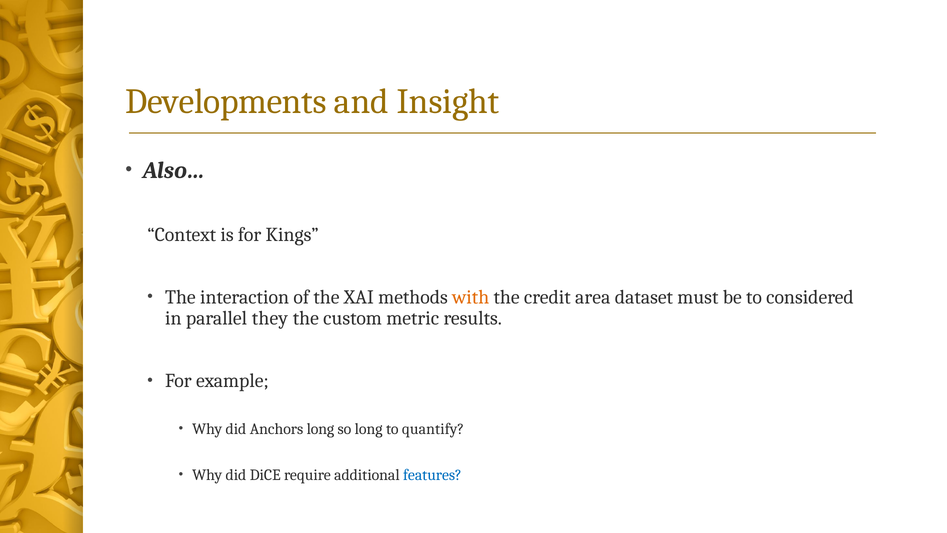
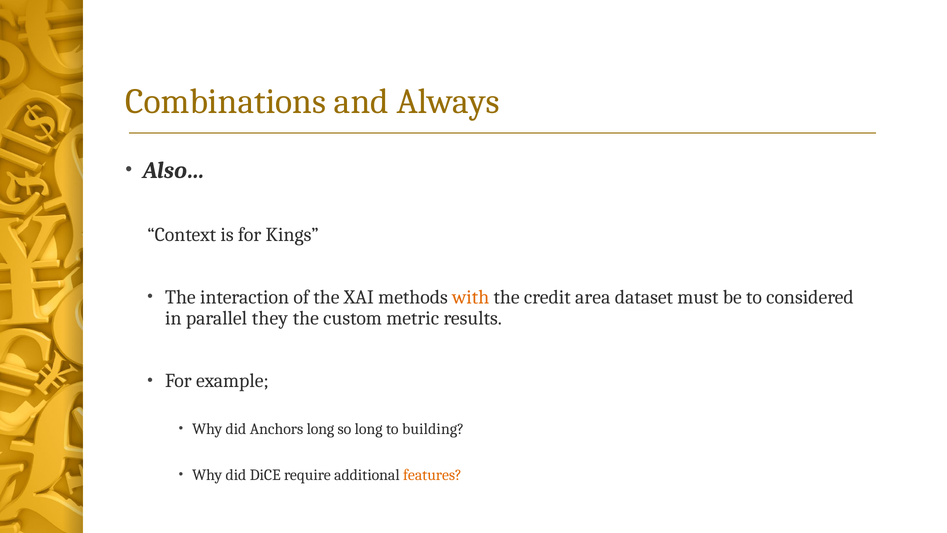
Developments: Developments -> Combinations (226, 101)
Insight: Insight -> Always (448, 101)
quantify: quantify -> building (433, 429)
features colour: blue -> orange (432, 475)
